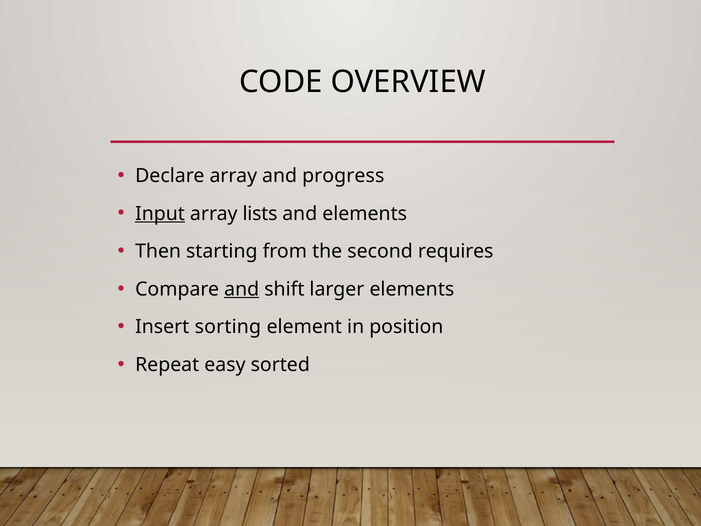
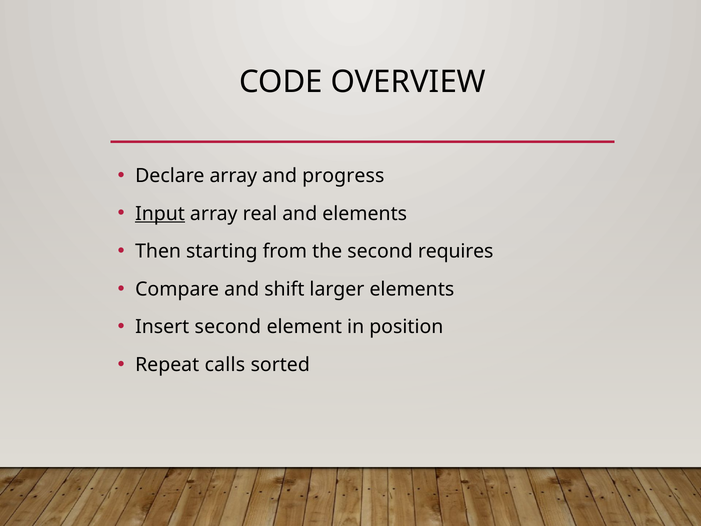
lists: lists -> real (260, 214)
and underline: present -> none (242, 289)
Insert sorting: sorting -> second (228, 327)
easy: easy -> calls (225, 365)
